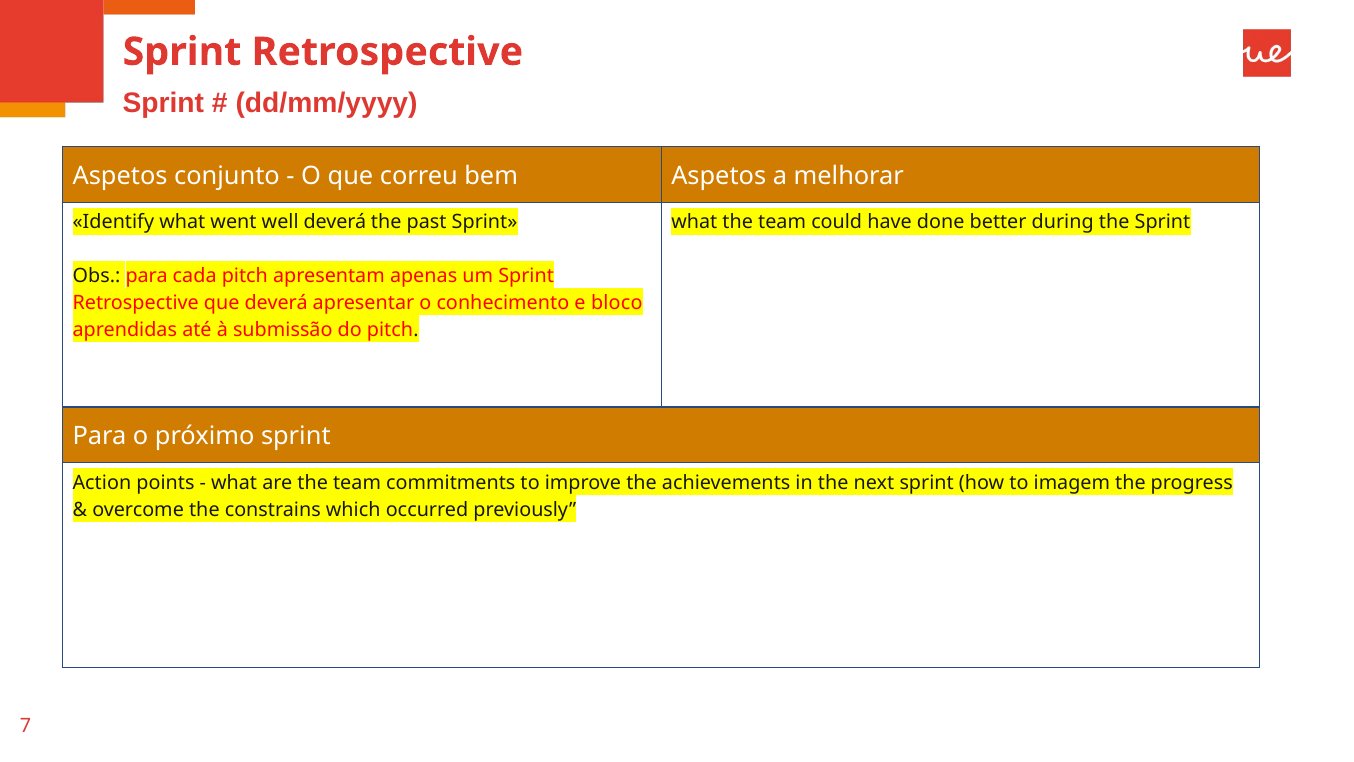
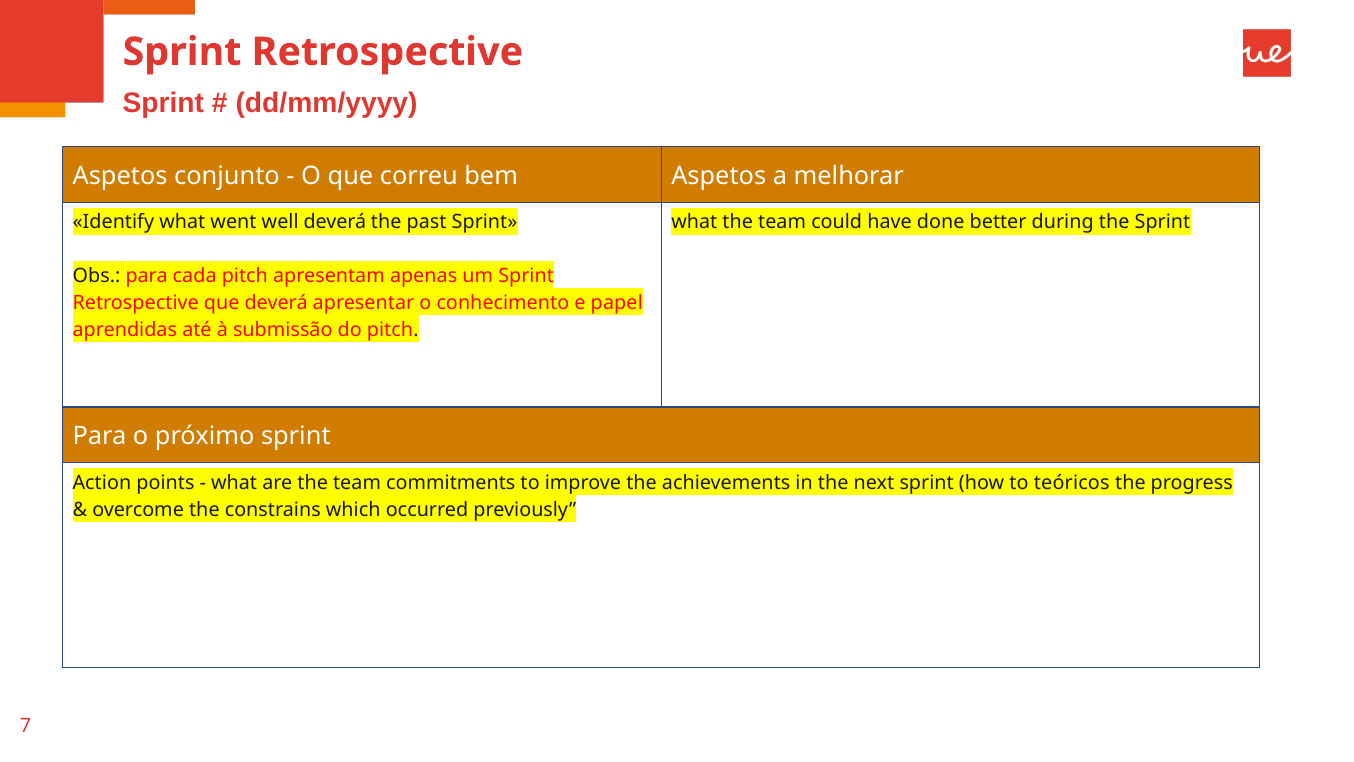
bloco: bloco -> papel (617, 303)
imagem: imagem -> teóricos (1072, 482)
